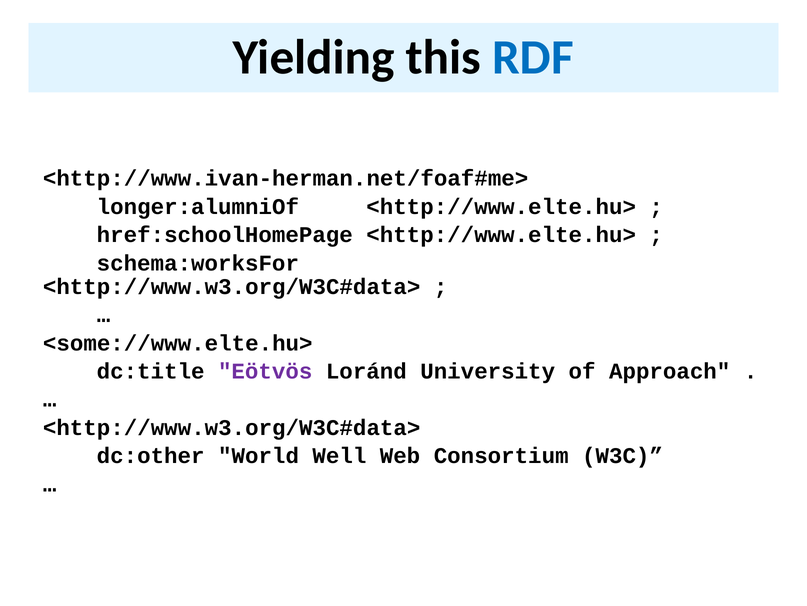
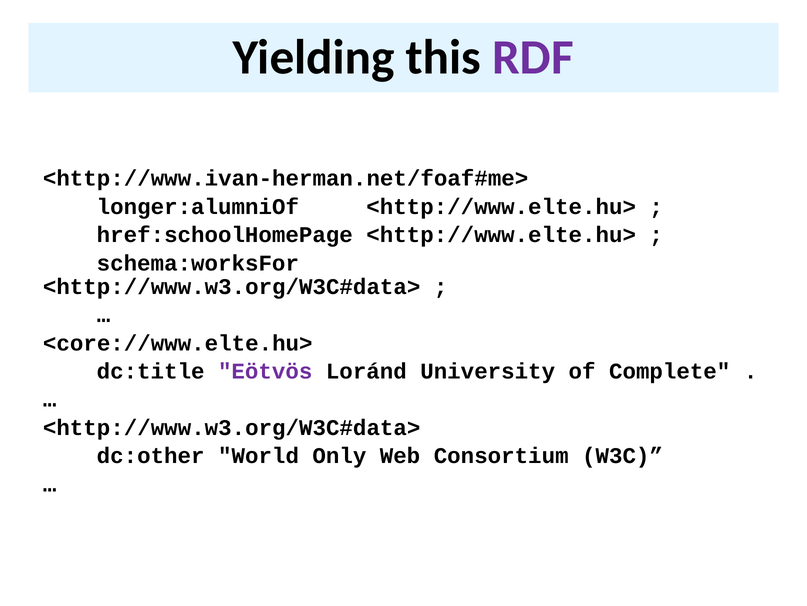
RDF colour: blue -> purple (533, 57)
<some://www.elte.hu>: <some://www.elte.hu> -> <core://www.elte.hu> (178, 343)
Approach: Approach -> Complete (670, 371)
Well: Well -> Only (339, 455)
